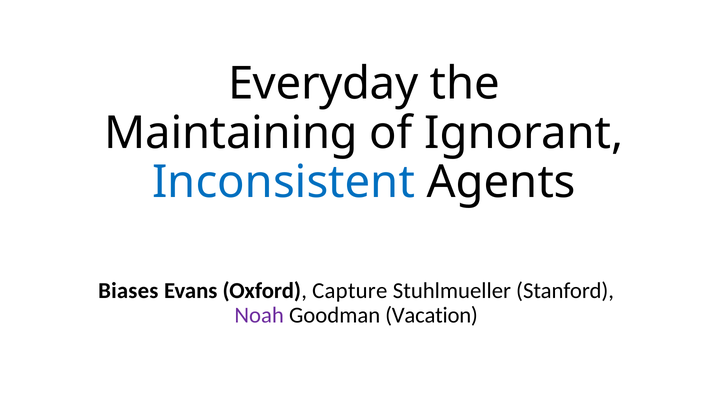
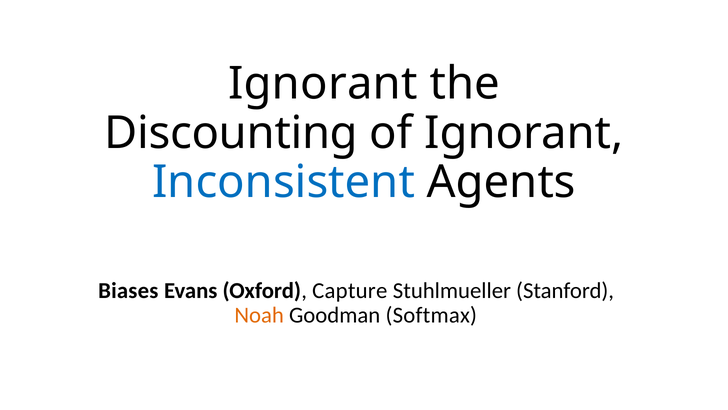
Everyday: Everyday -> Ignorant (323, 84)
Maintaining: Maintaining -> Discounting (231, 133)
Noah colour: purple -> orange (259, 315)
Vacation: Vacation -> Softmax (431, 315)
